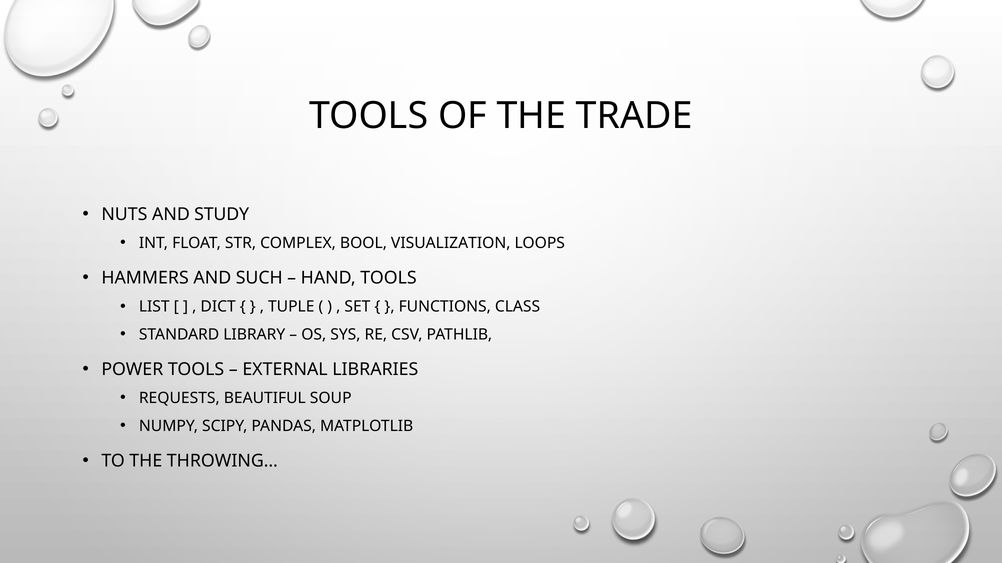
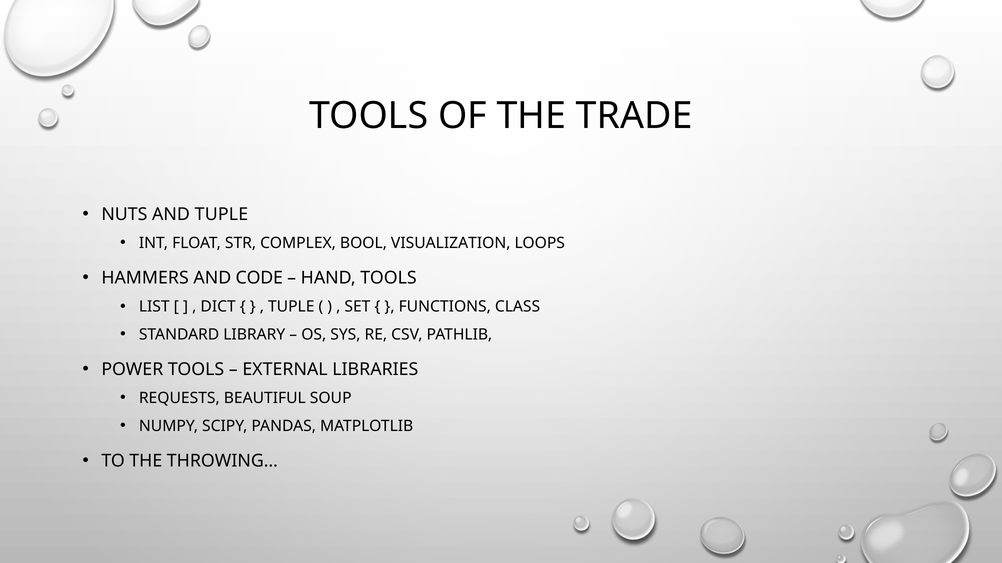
AND STUDY: STUDY -> TUPLE (221, 214)
SUCH: SUCH -> CODE (259, 278)
